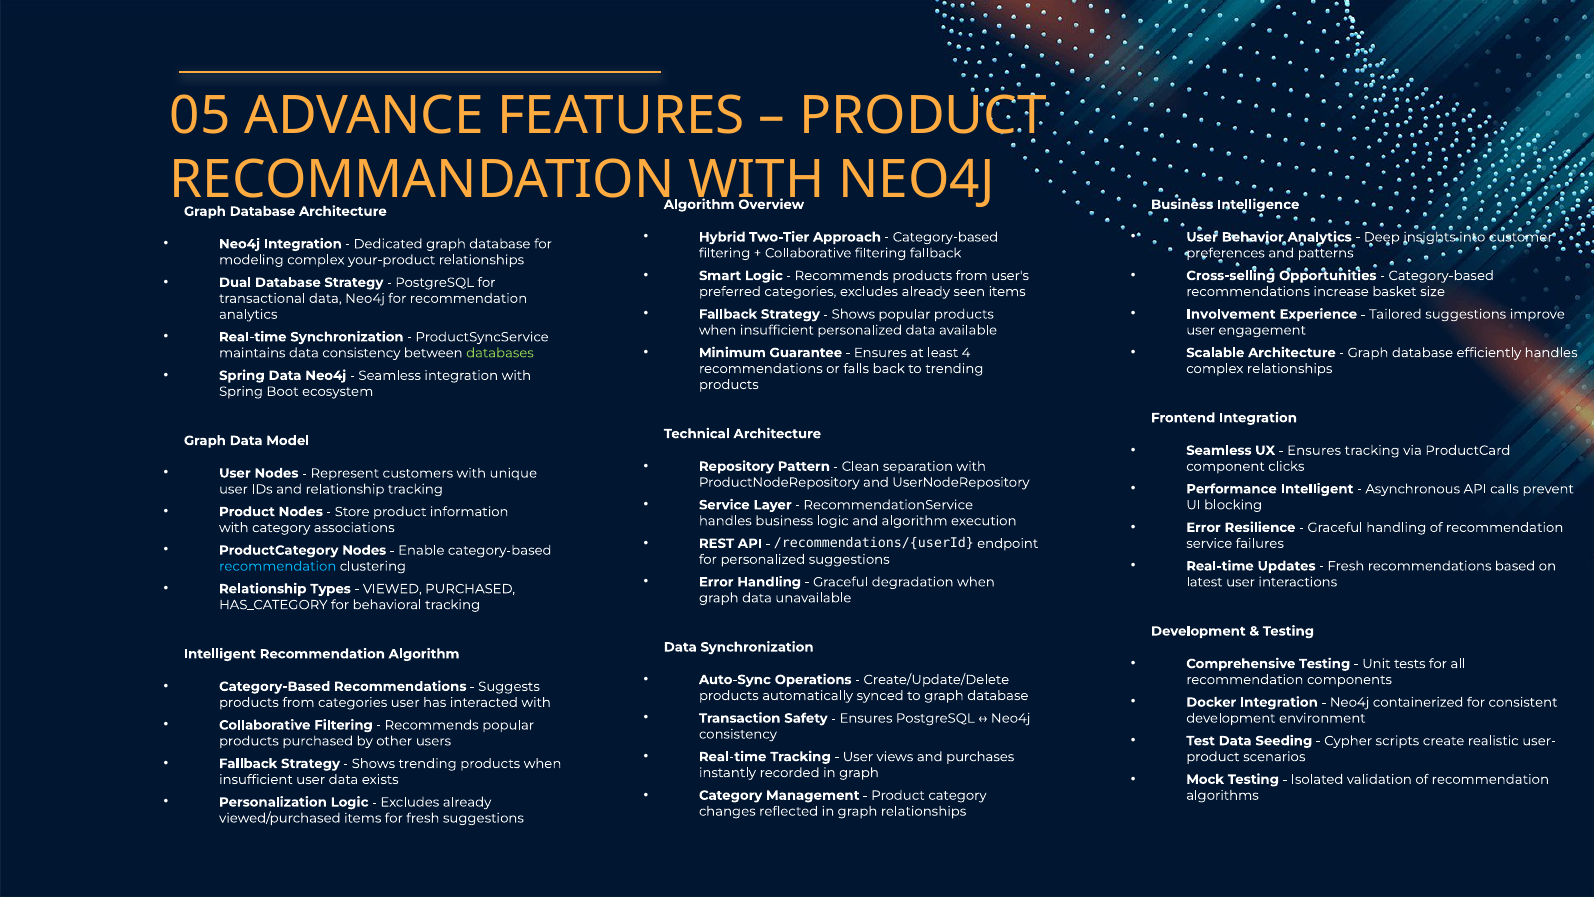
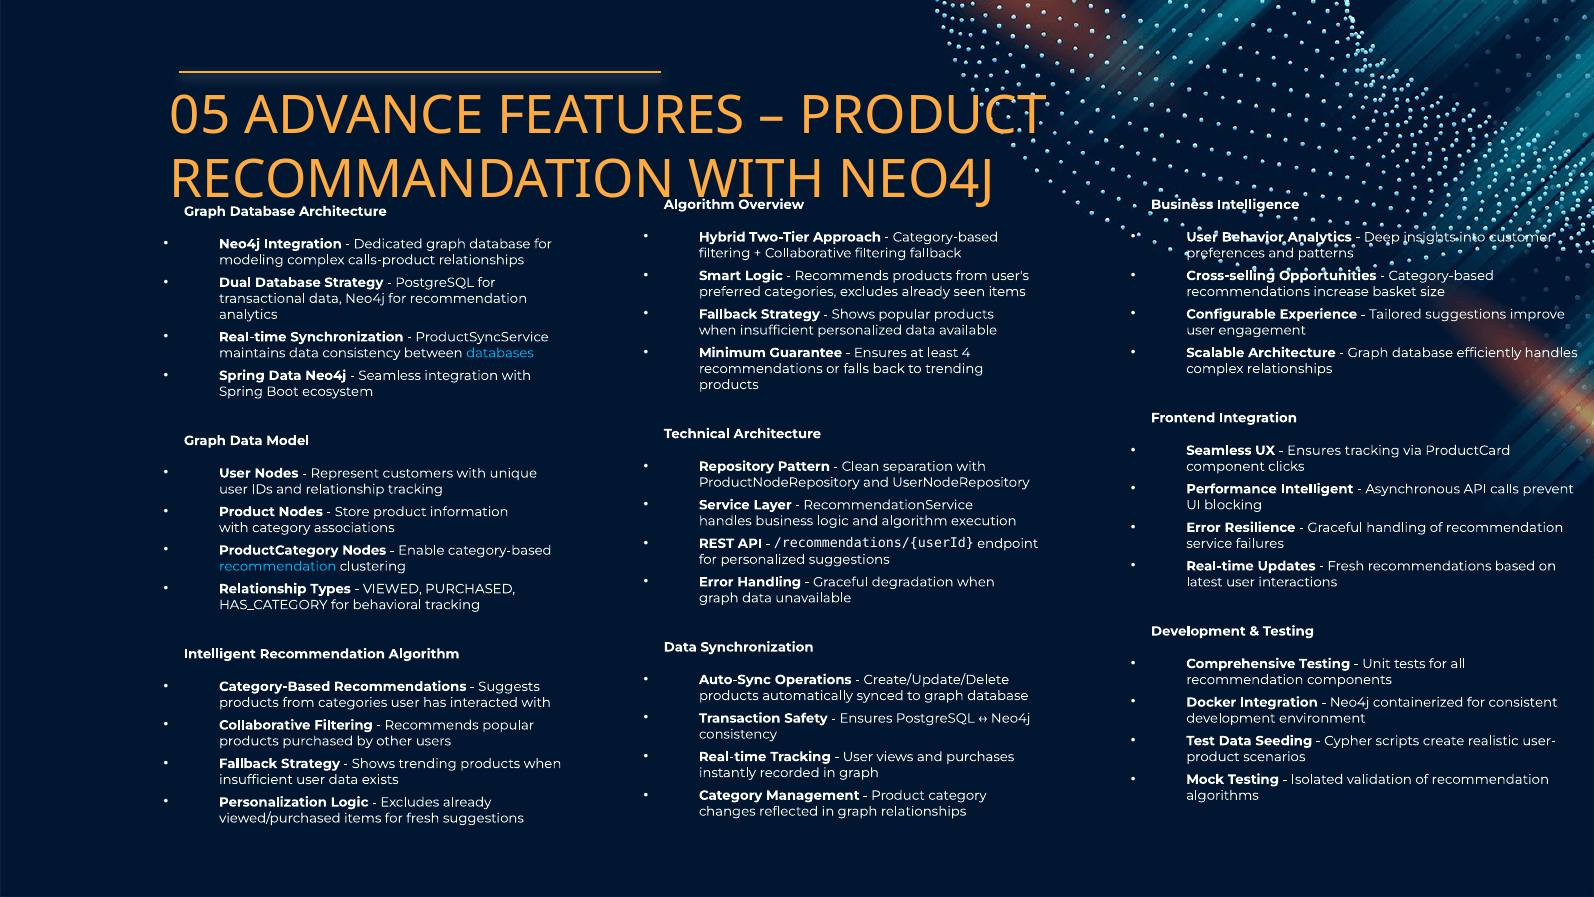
your-product: your-product -> calls-product (392, 260)
Involvement: Involvement -> Configurable (1231, 314)
databases colour: light green -> light blue (500, 353)
